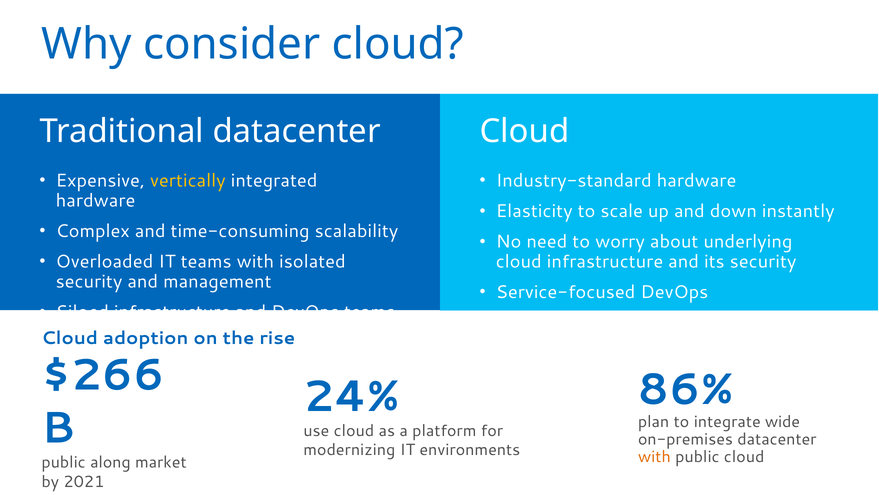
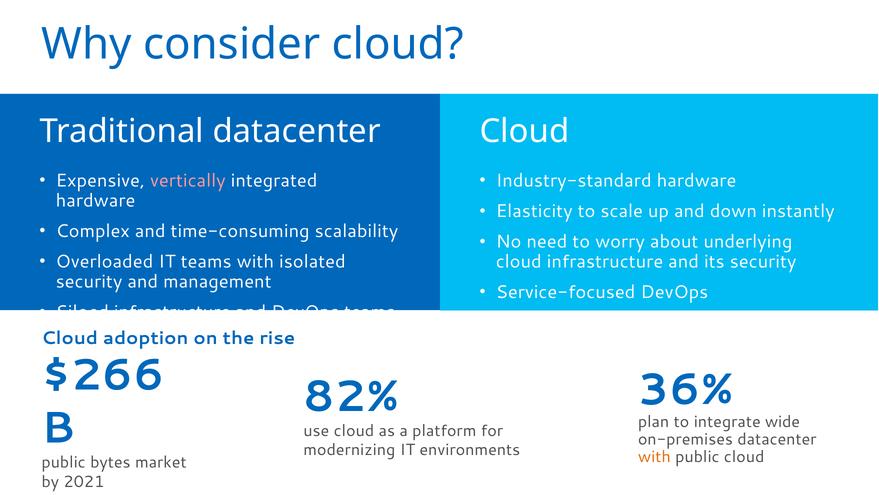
vertically colour: yellow -> pink (188, 181)
86%: 86% -> 36% (685, 389)
24%: 24% -> 82% (351, 396)
along: along -> bytes (110, 462)
